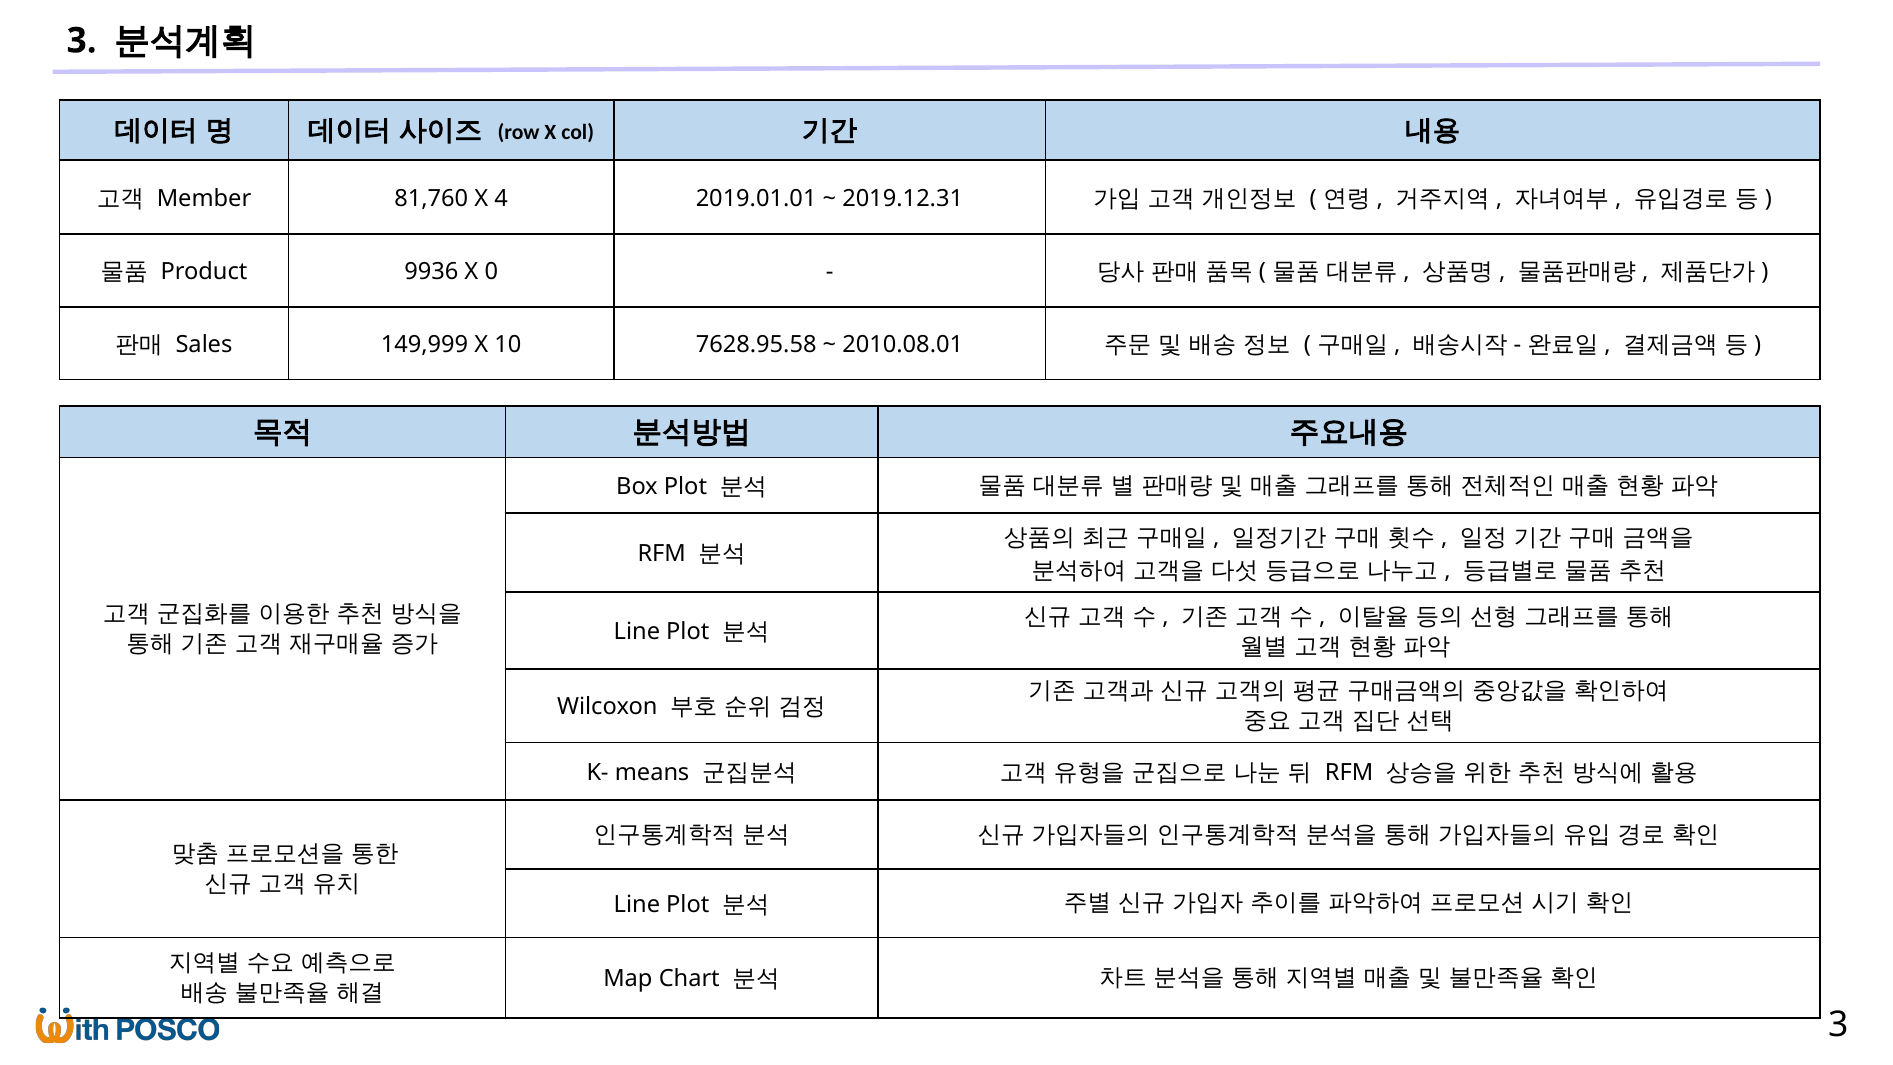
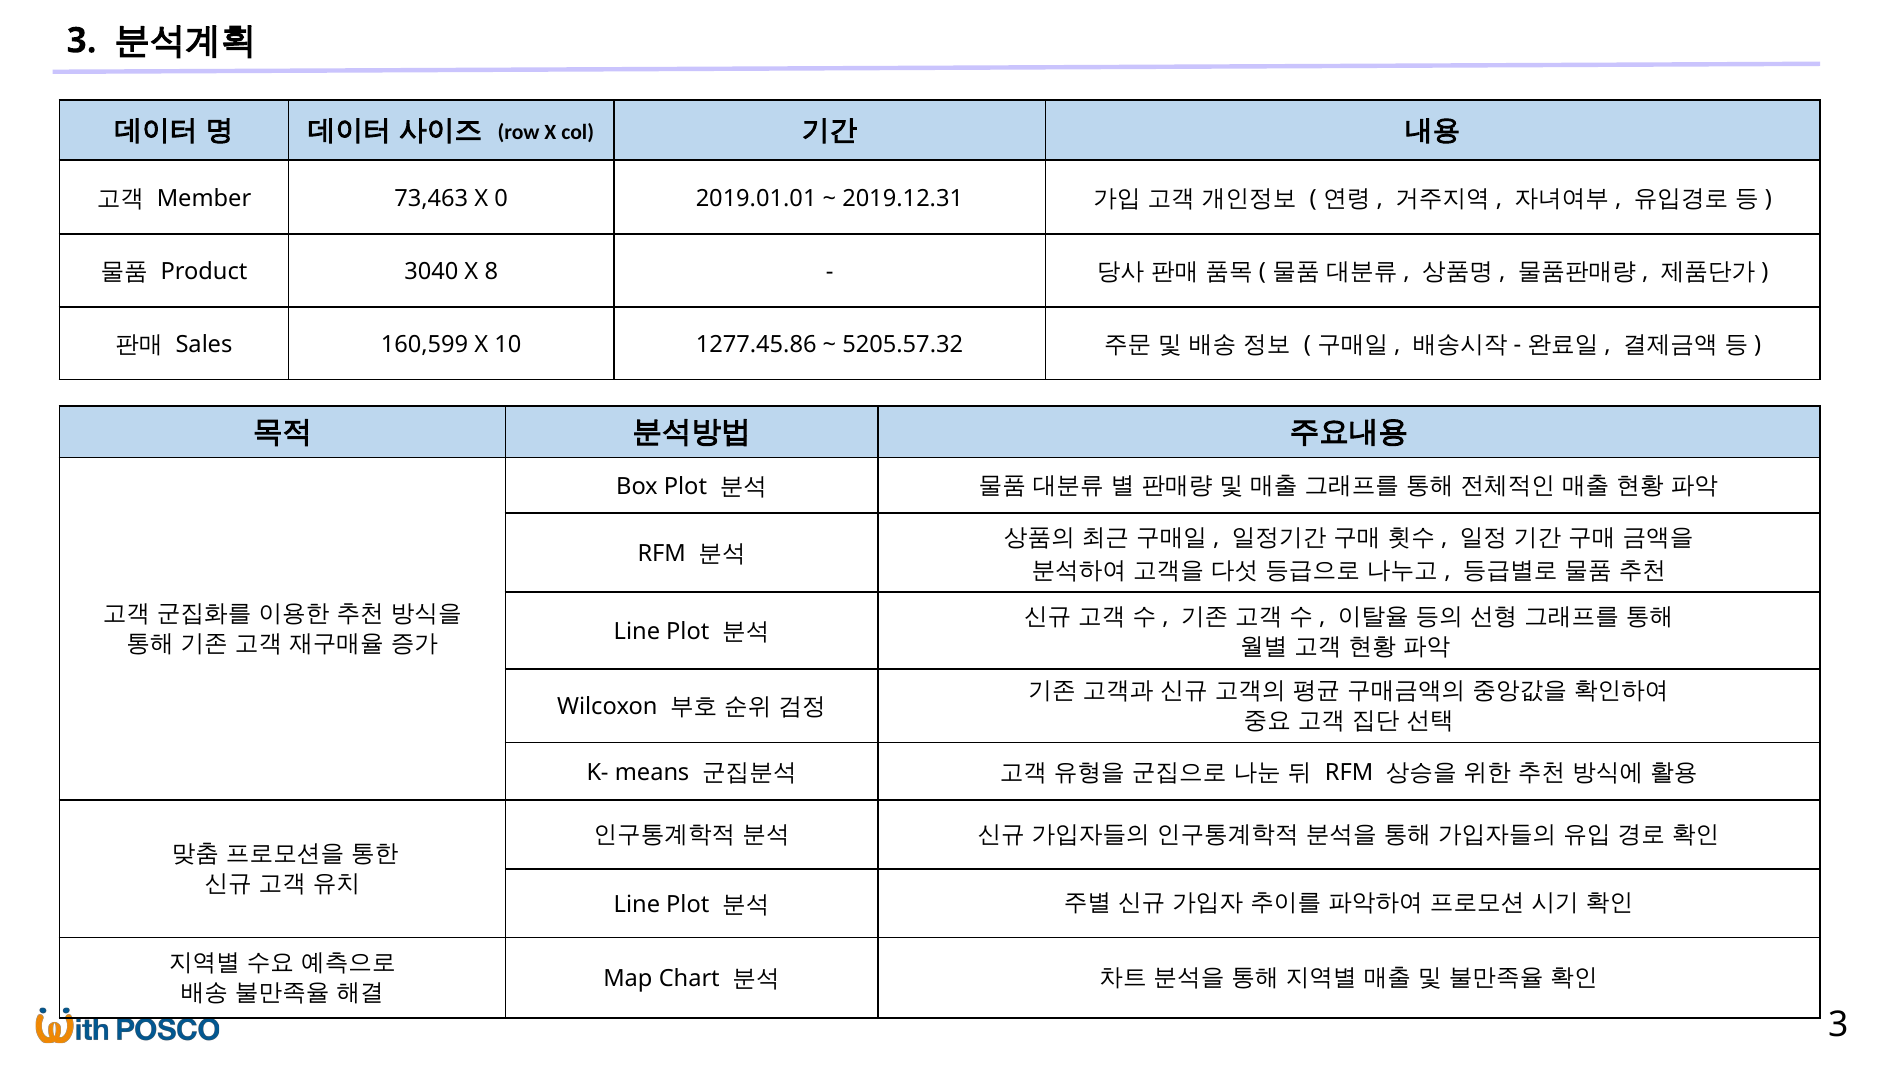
81,760: 81,760 -> 73,463 (431, 199)
4: 4 -> 0 (501, 199)
9936: 9936 -> 3040 (431, 272)
0: 0 -> 8 (491, 272)
149,999: 149,999 -> 160,599 (425, 344)
7628.95.58: 7628.95.58 -> 1277.45.86 (756, 344)
2010.08.01: 2010.08.01 -> 5205.57.32 (903, 344)
